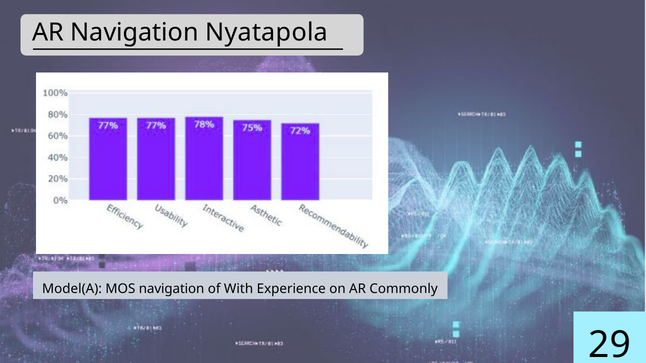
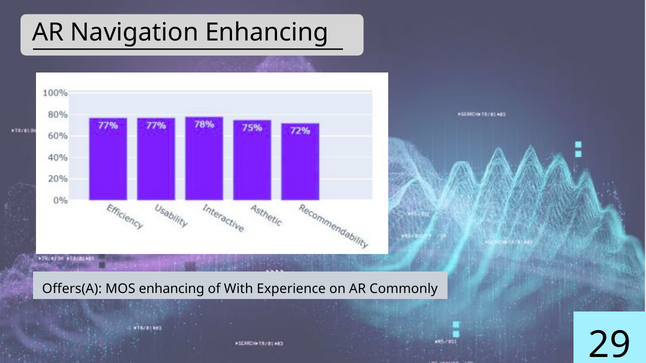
Navigation Nyatapola: Nyatapola -> Enhancing (267, 32)
Model(A: Model(A -> Offers(A (72, 289)
MOS navigation: navigation -> enhancing (172, 289)
